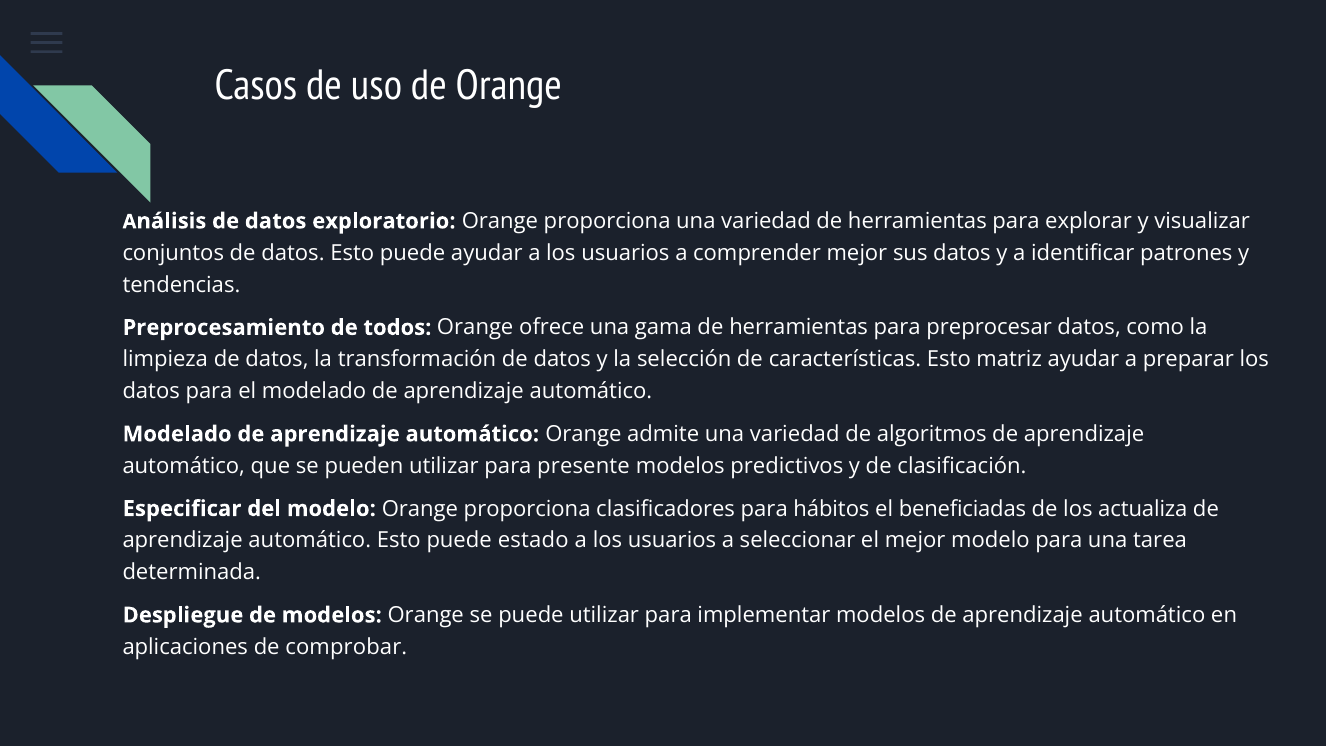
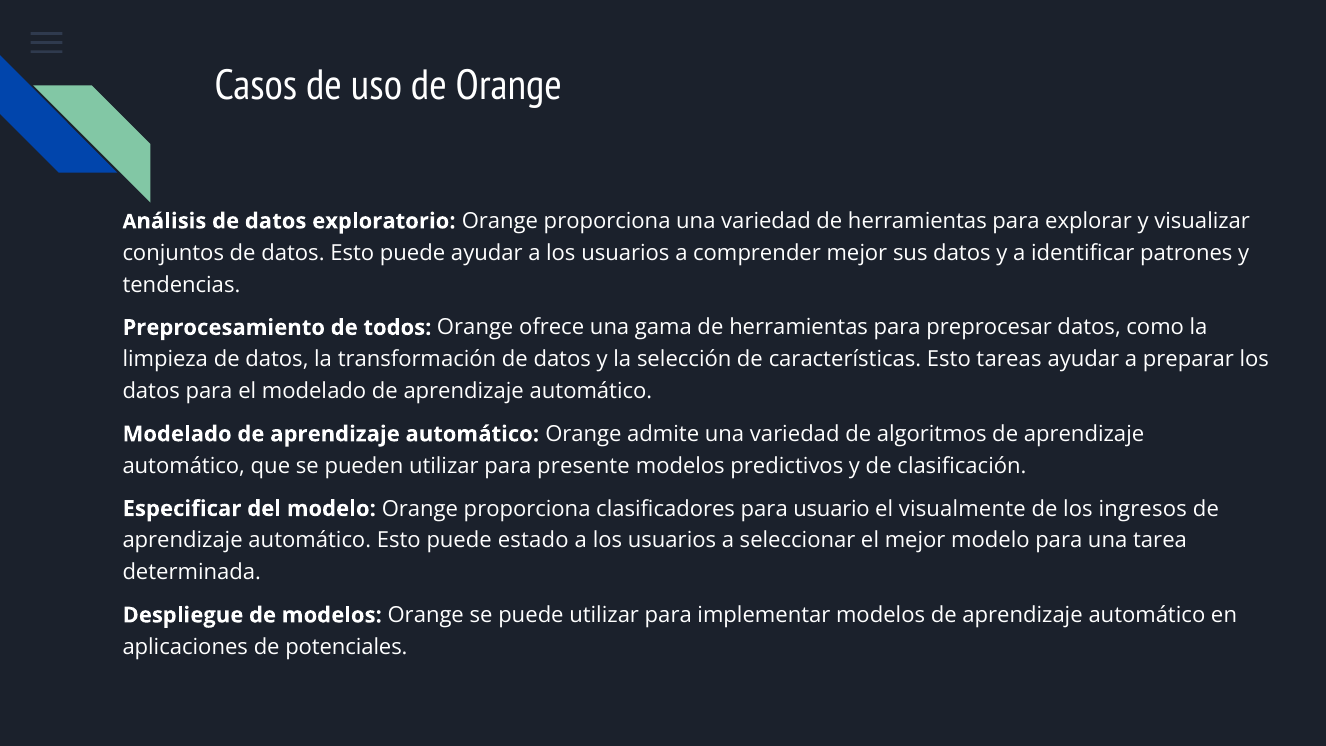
matriz: matriz -> tareas (1009, 359)
hábitos: hábitos -> usuario (832, 509)
beneficiadas: beneficiadas -> visualmente (962, 509)
actualiza: actualiza -> ingresos (1143, 509)
comprobar: comprobar -> potenciales (346, 647)
